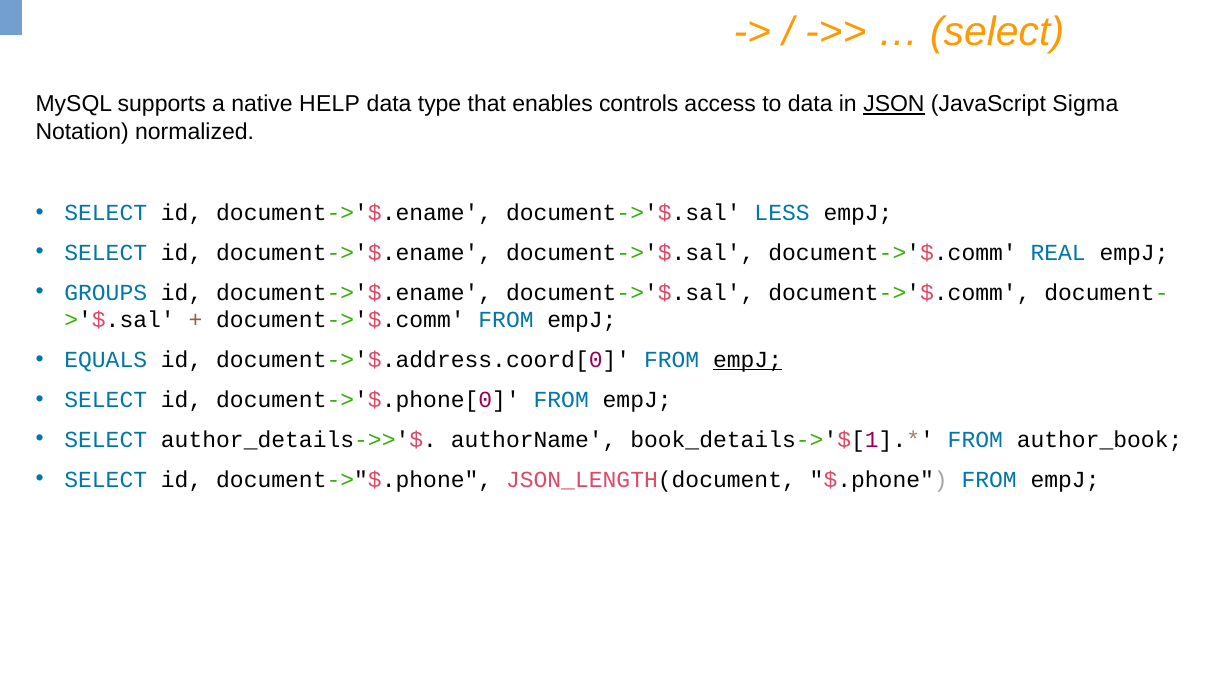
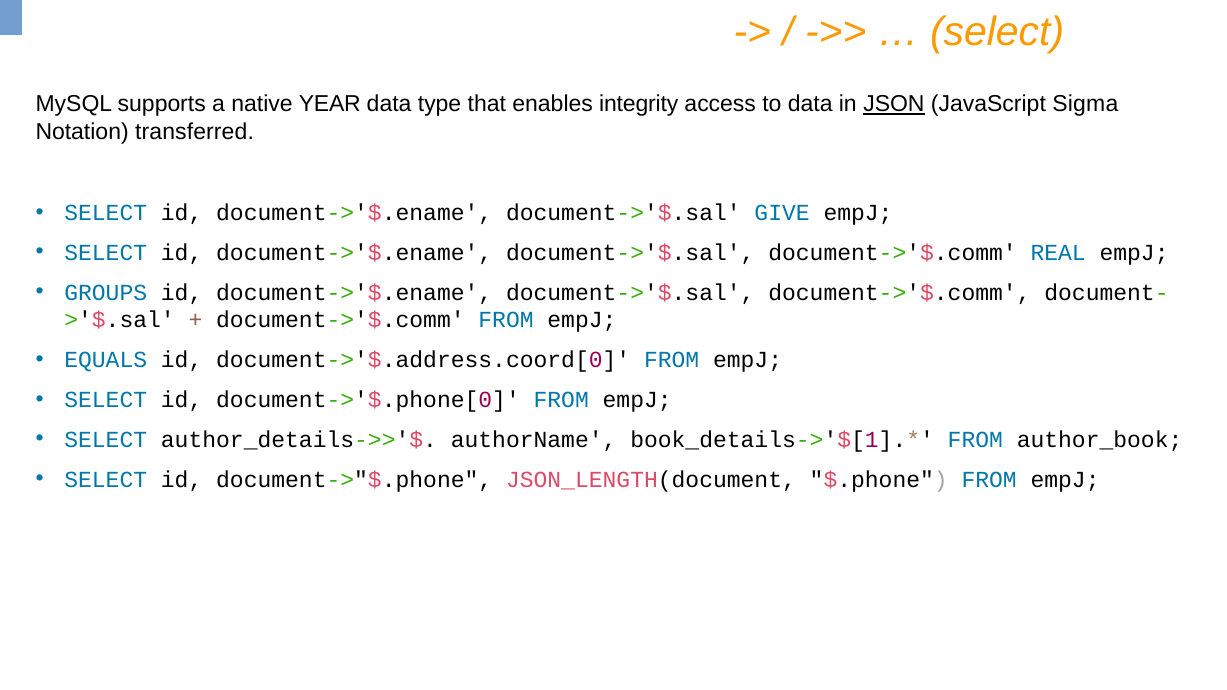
HELP: HELP -> YEAR (330, 104)
controls: controls -> integrity (639, 104)
normalized: normalized -> transferred (195, 132)
LESS: LESS -> GIVE (782, 213)
empJ underline: present -> none (748, 360)
